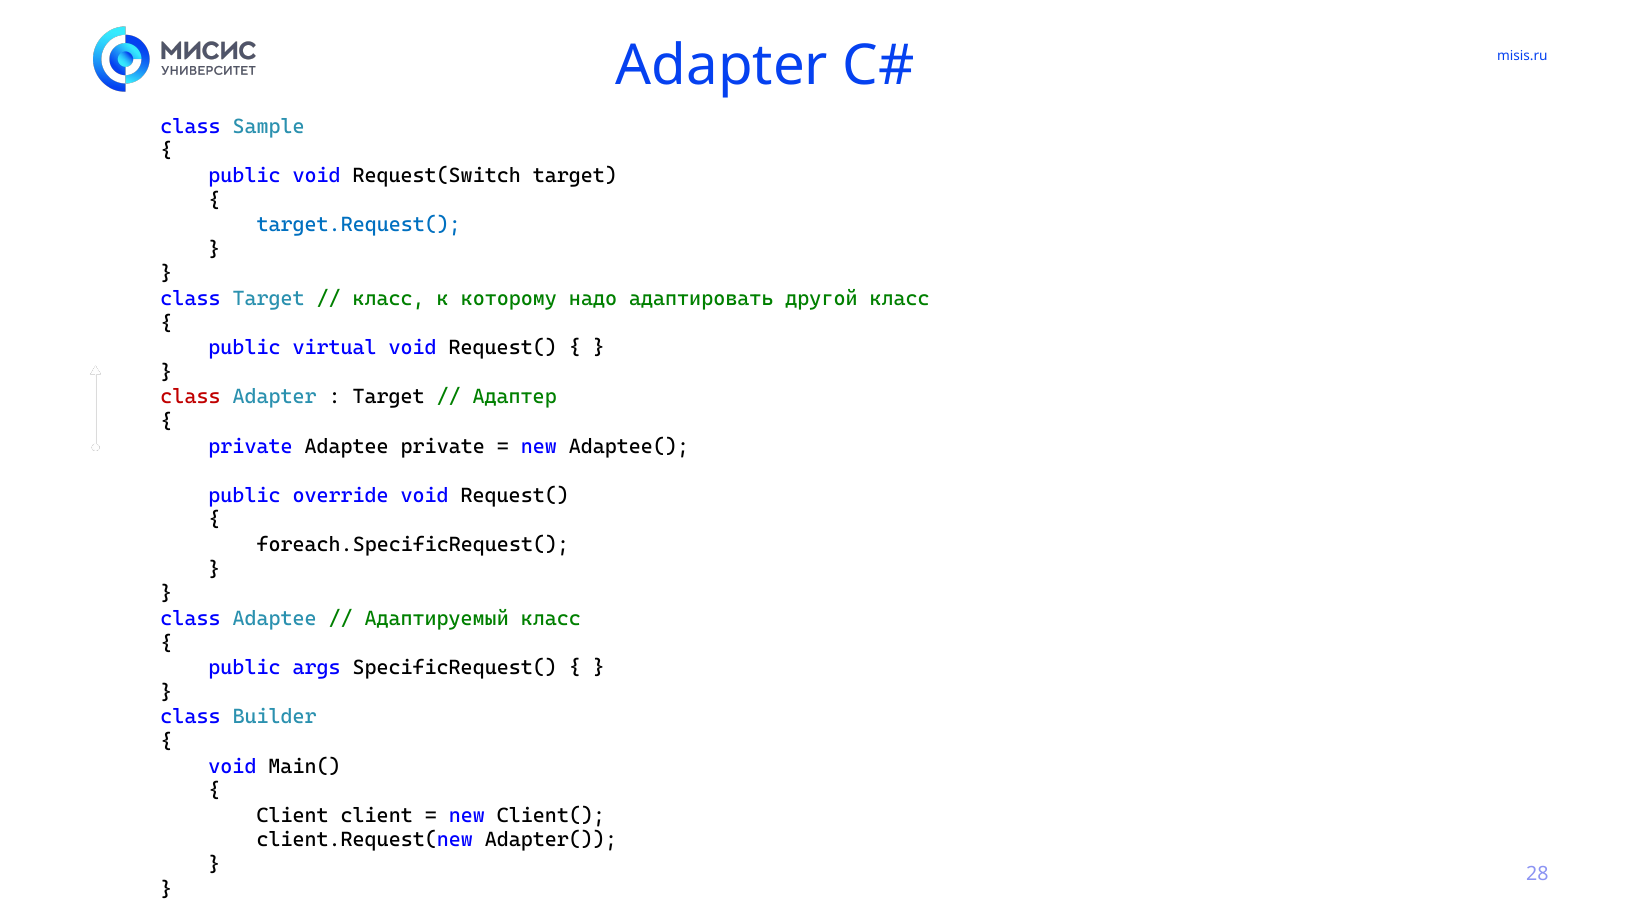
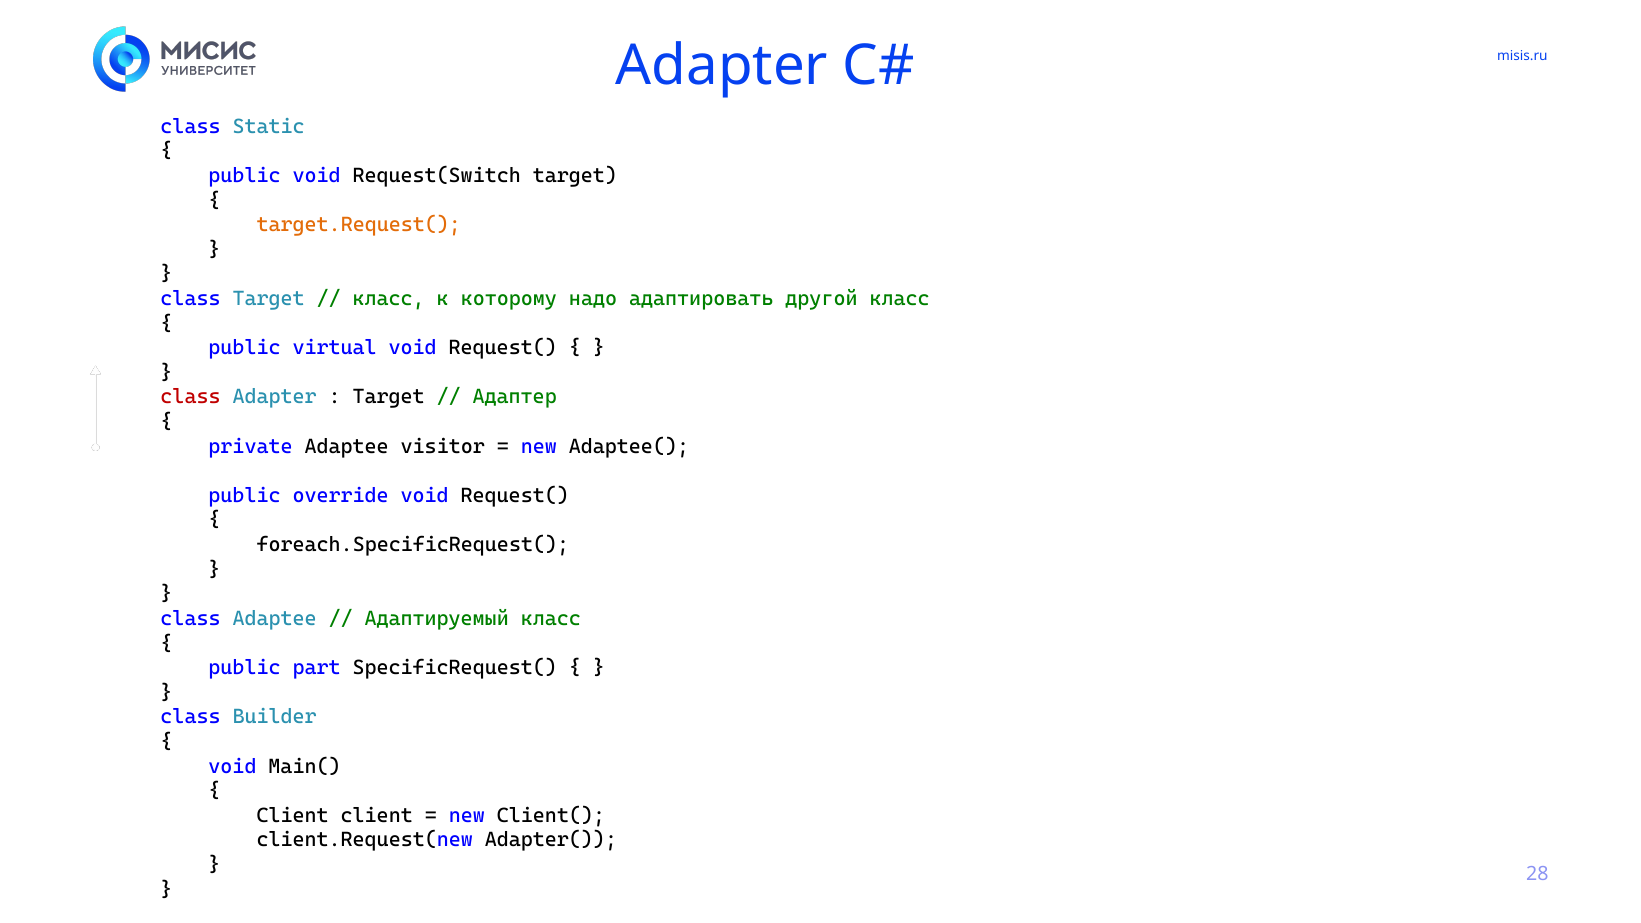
Sample: Sample -> Static (269, 126)
target.Request( colour: blue -> orange (359, 225)
Adaptee private: private -> visitor (443, 446)
args: args -> part (317, 668)
